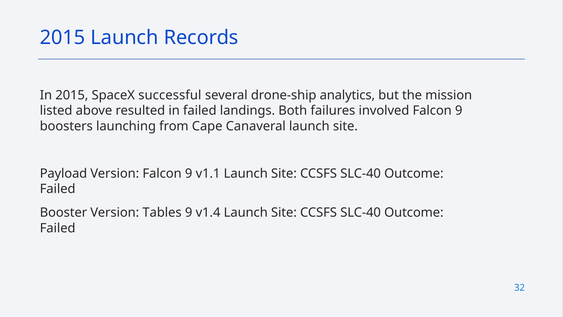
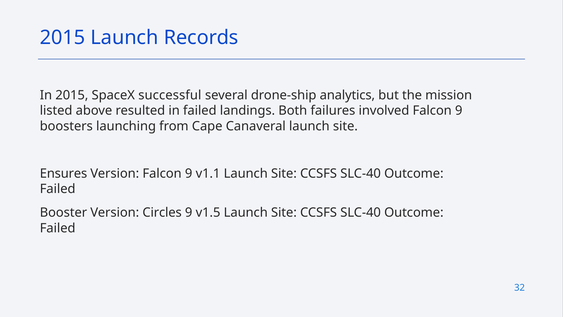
Payload: Payload -> Ensures (63, 173)
Tables: Tables -> Circles (162, 212)
v1.4: v1.4 -> v1.5 (208, 212)
